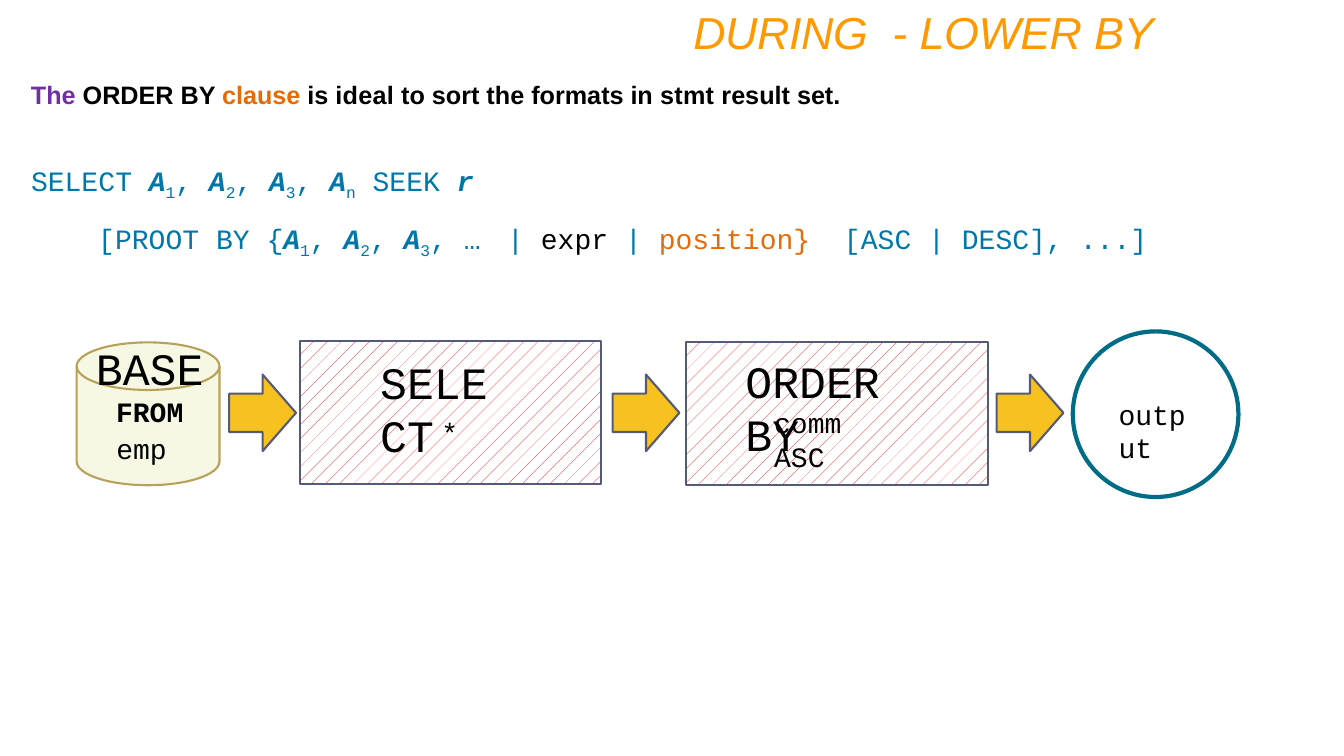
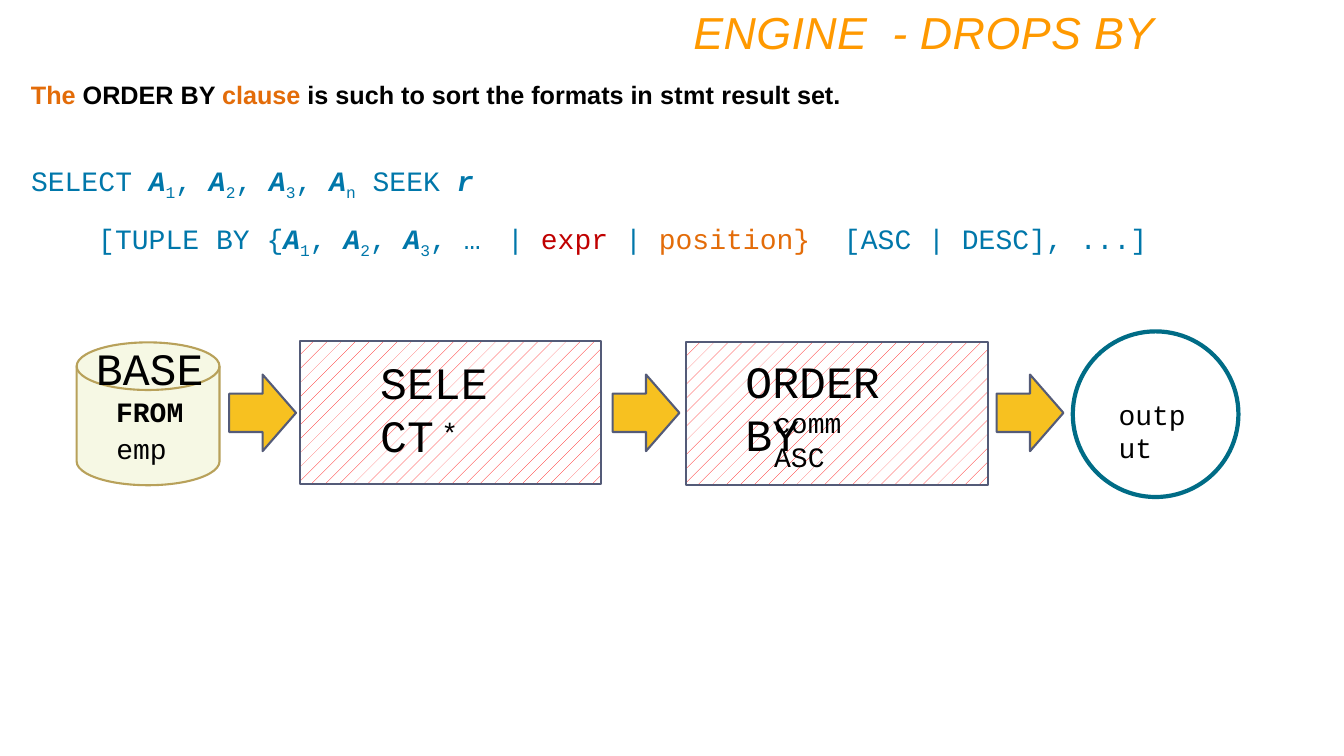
DURING: DURING -> ENGINE (780, 35)
LOWER: LOWER -> DROPS (1000, 35)
The colour: purple -> orange (53, 96)
ideal: ideal -> such (365, 96)
PROOT: PROOT -> TUPLE (149, 240)
expr colour: black -> red (574, 240)
